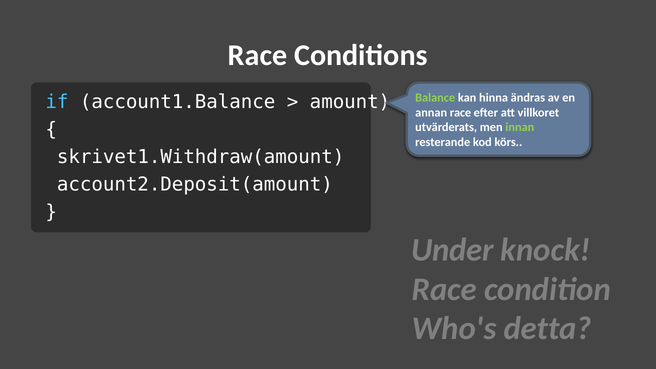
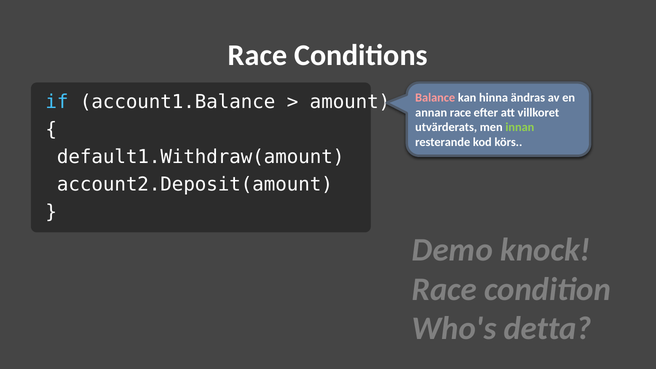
Balance colour: light green -> pink (435, 98)
skrivet1.Withdraw(amount: skrivet1.Withdraw(amount -> default1.Withdraw(amount (201, 157)
Under: Under -> Demo (452, 250)
